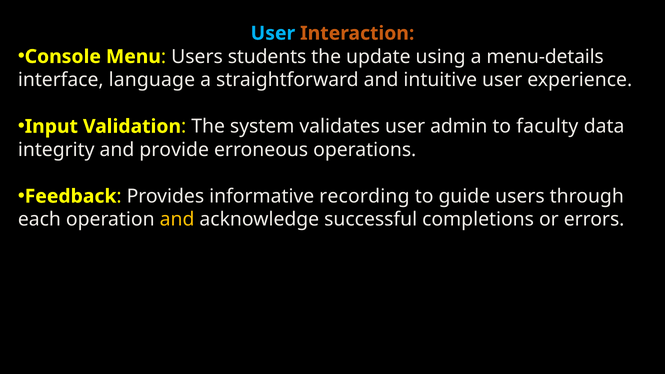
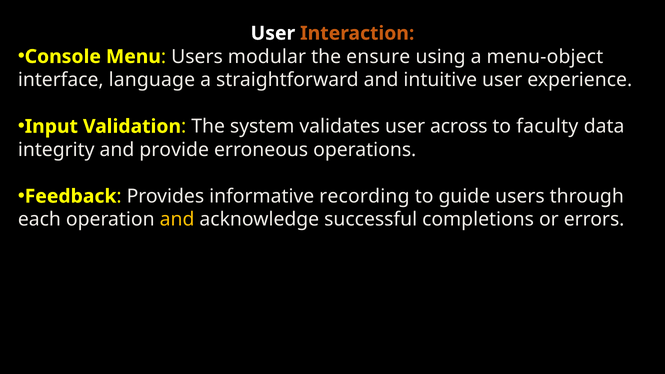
User colour: light blue -> white (273, 33)
students: students -> modular (267, 57)
update: update -> ensure (378, 57)
menu-details: menu-details -> menu-object (545, 57)
admin: admin -> across (459, 126)
